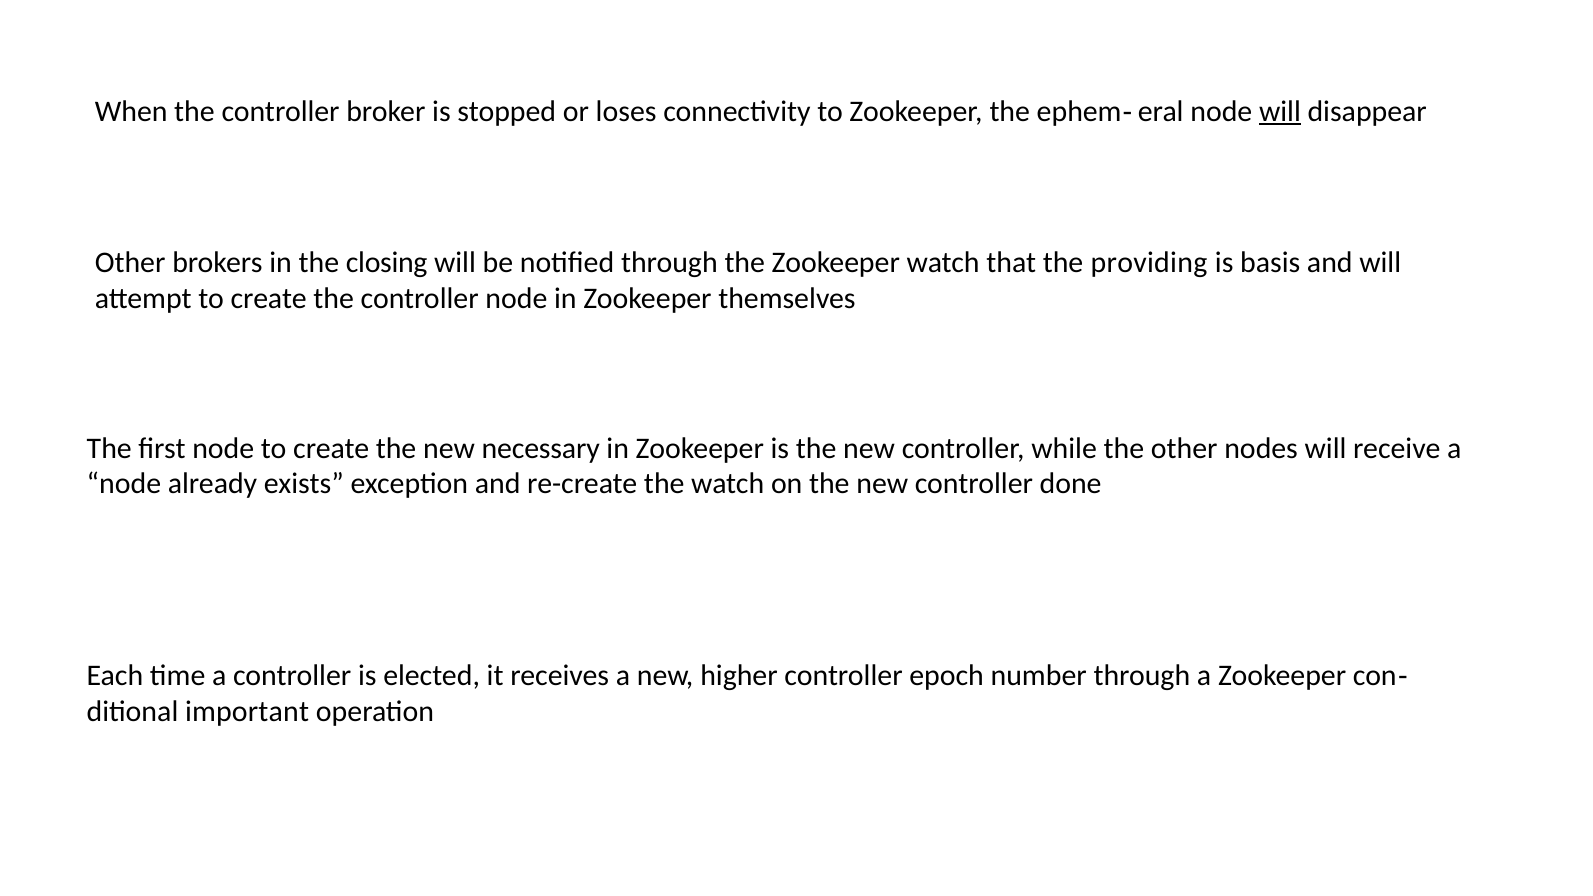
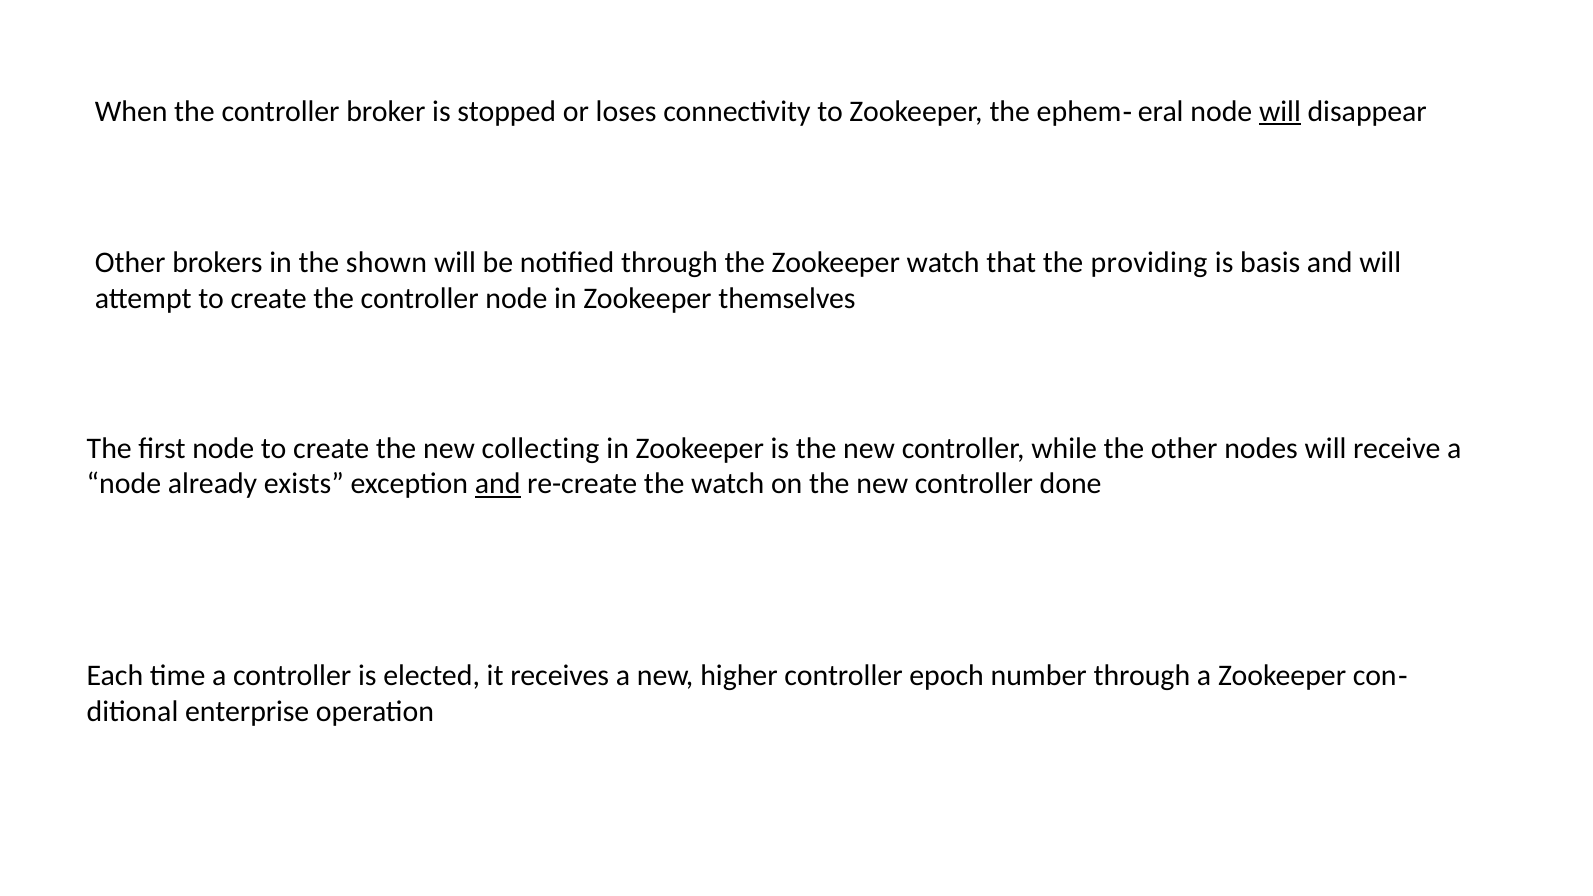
closing: closing -> shown (386, 262)
necessary: necessary -> collecting (541, 448)
and underline: none -> present (498, 484)
important: important -> enterprise (247, 712)
